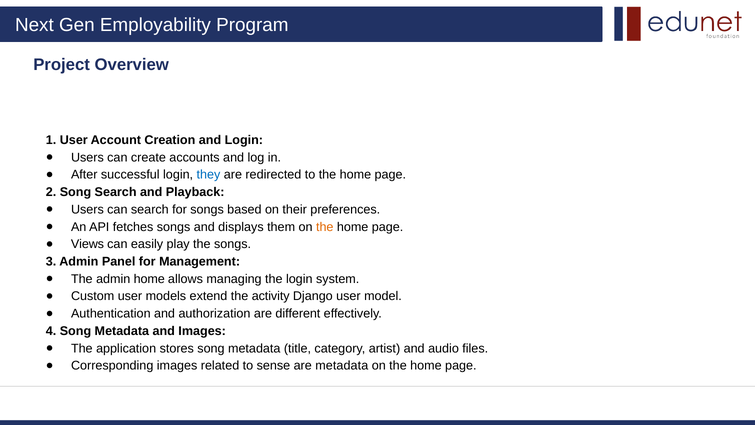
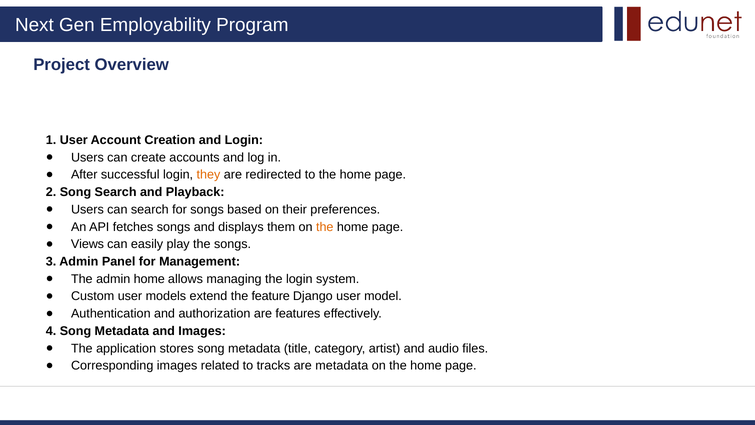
they colour: blue -> orange (208, 175)
activity: activity -> feature (271, 296)
different: different -> features (298, 313)
sense: sense -> tracks (273, 366)
